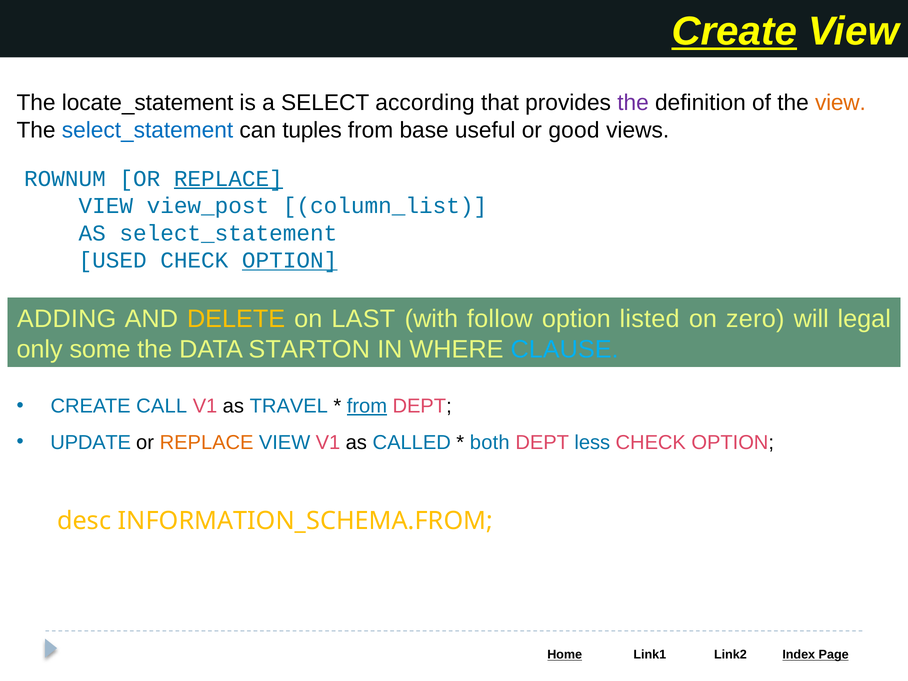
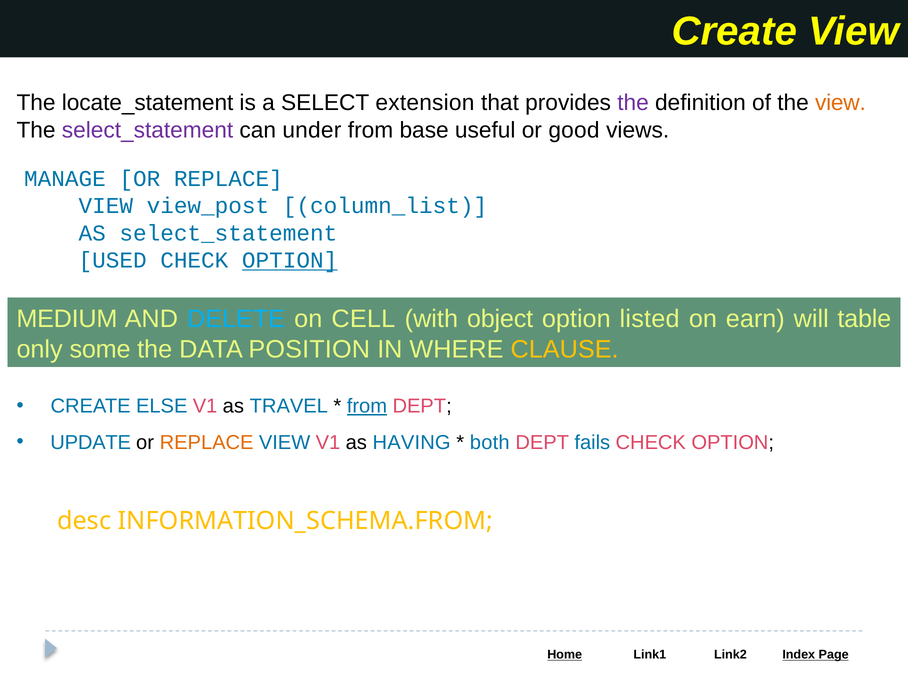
Create underline: present -> none (734, 32)
according: according -> extension (425, 103)
select_statement colour: blue -> purple (148, 130)
tuples: tuples -> under (312, 130)
ROWNUM: ROWNUM -> MANAGE (65, 179)
REPLACE underline: present -> none (228, 179)
ADDING: ADDING -> MEDIUM (67, 319)
DELETE colour: yellow -> light blue (236, 319)
LAST: LAST -> CELL (363, 319)
follow: follow -> object (500, 319)
zero: zero -> earn (755, 319)
legal: legal -> table (864, 319)
STARTON: STARTON -> POSITION (309, 349)
CLAUSE colour: light blue -> yellow (565, 349)
CALL: CALL -> ELSE (162, 406)
CALLED: CALLED -> HAVING (412, 442)
less: less -> fails (592, 442)
